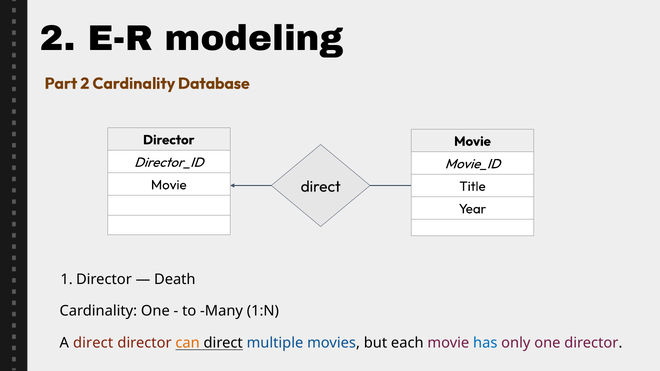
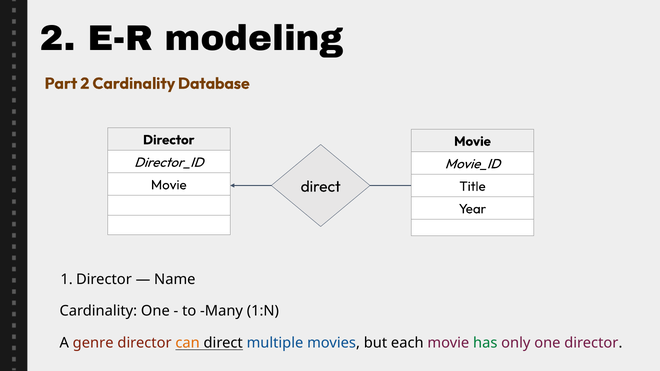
Death: Death -> Name (175, 279)
A direct: direct -> genre (93, 343)
has colour: blue -> green (485, 343)
